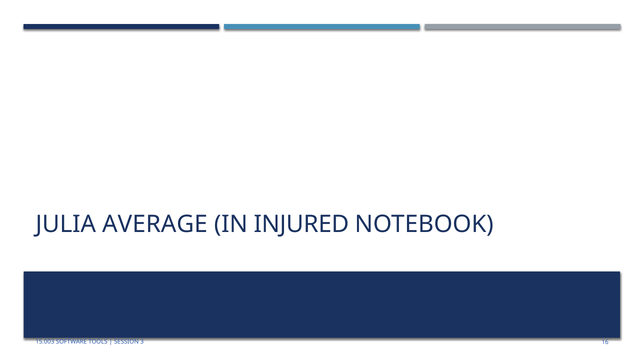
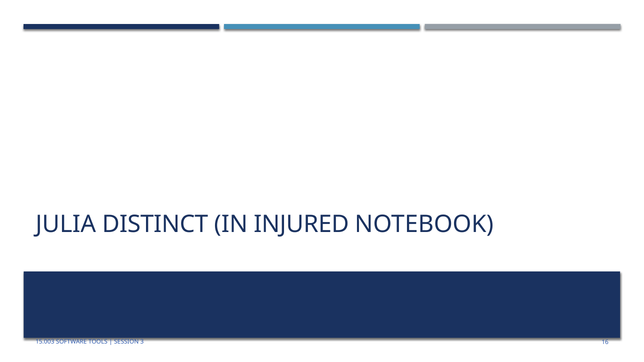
AVERAGE: AVERAGE -> DISTINCT (155, 225)
